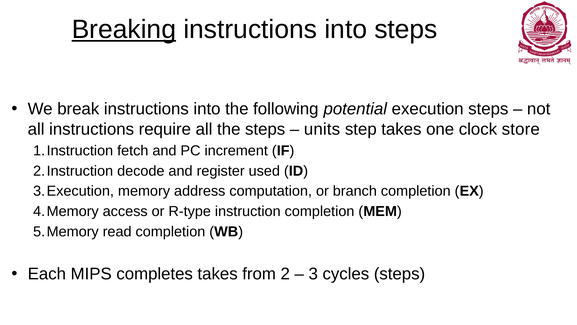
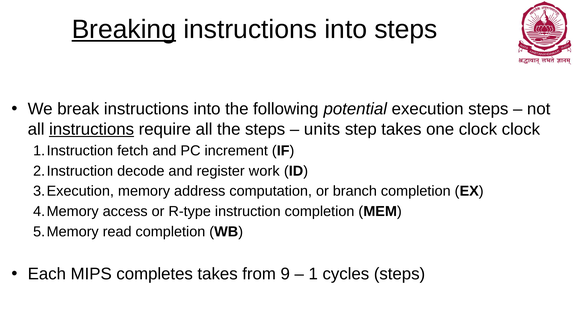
instructions underline: none -> present (92, 129)
clock store: store -> clock (521, 129)
used: used -> work (264, 171)
2: 2 -> 9 (285, 274)
3: 3 -> 1 (313, 274)
